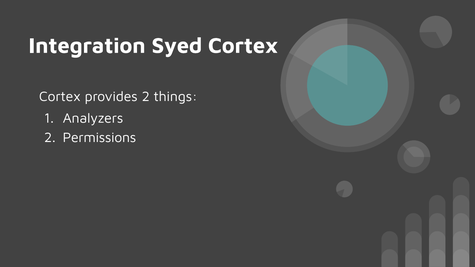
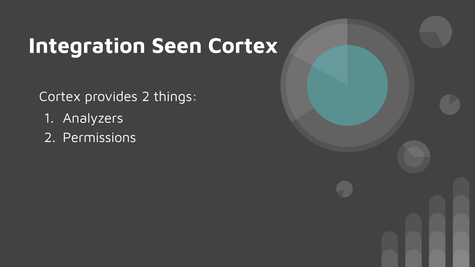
Syed: Syed -> Seen (177, 46)
